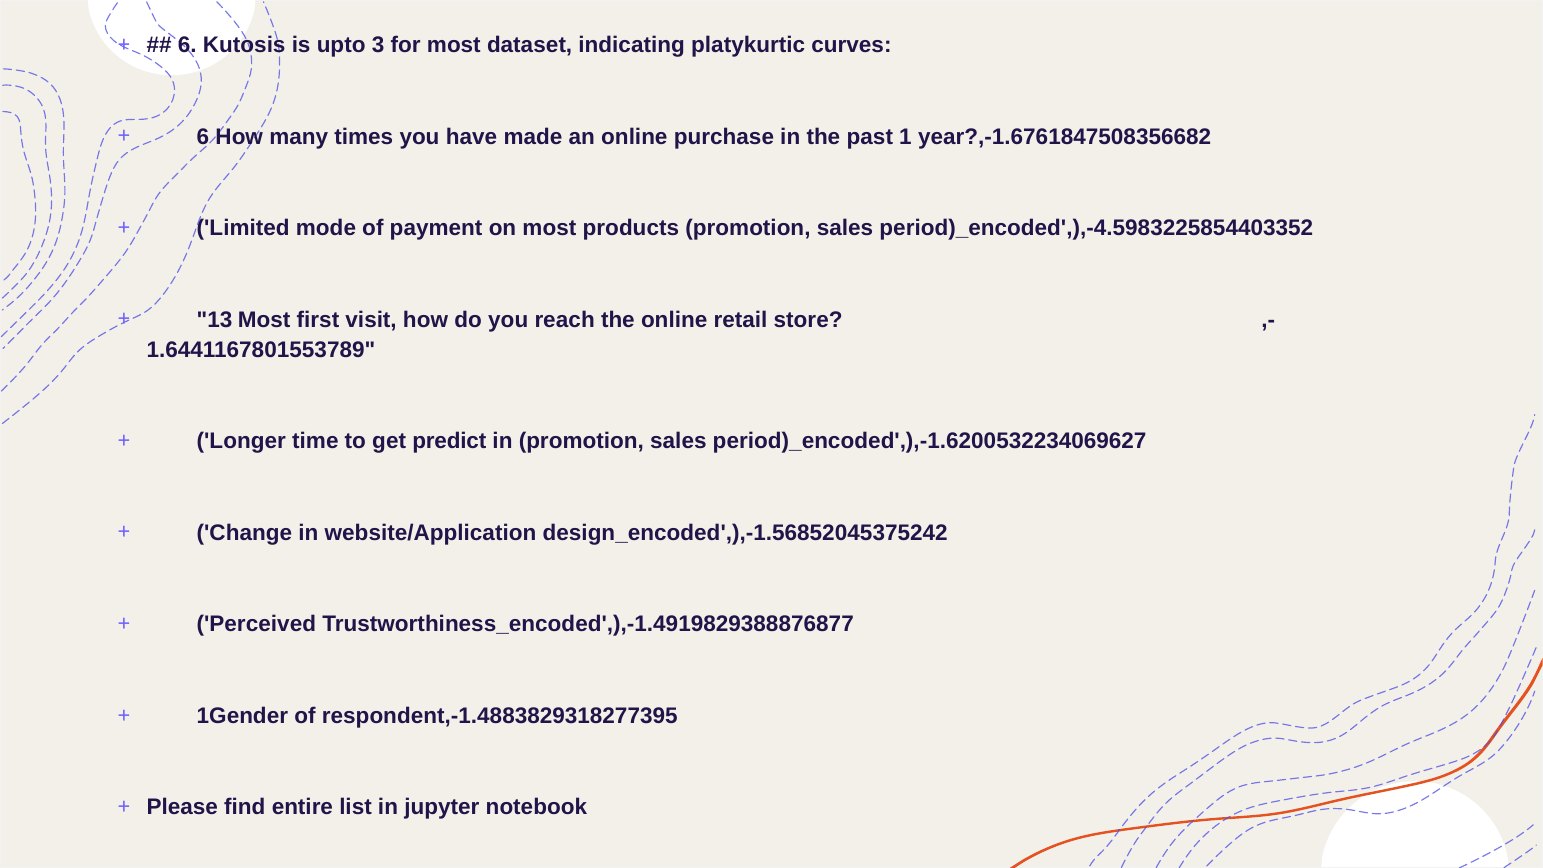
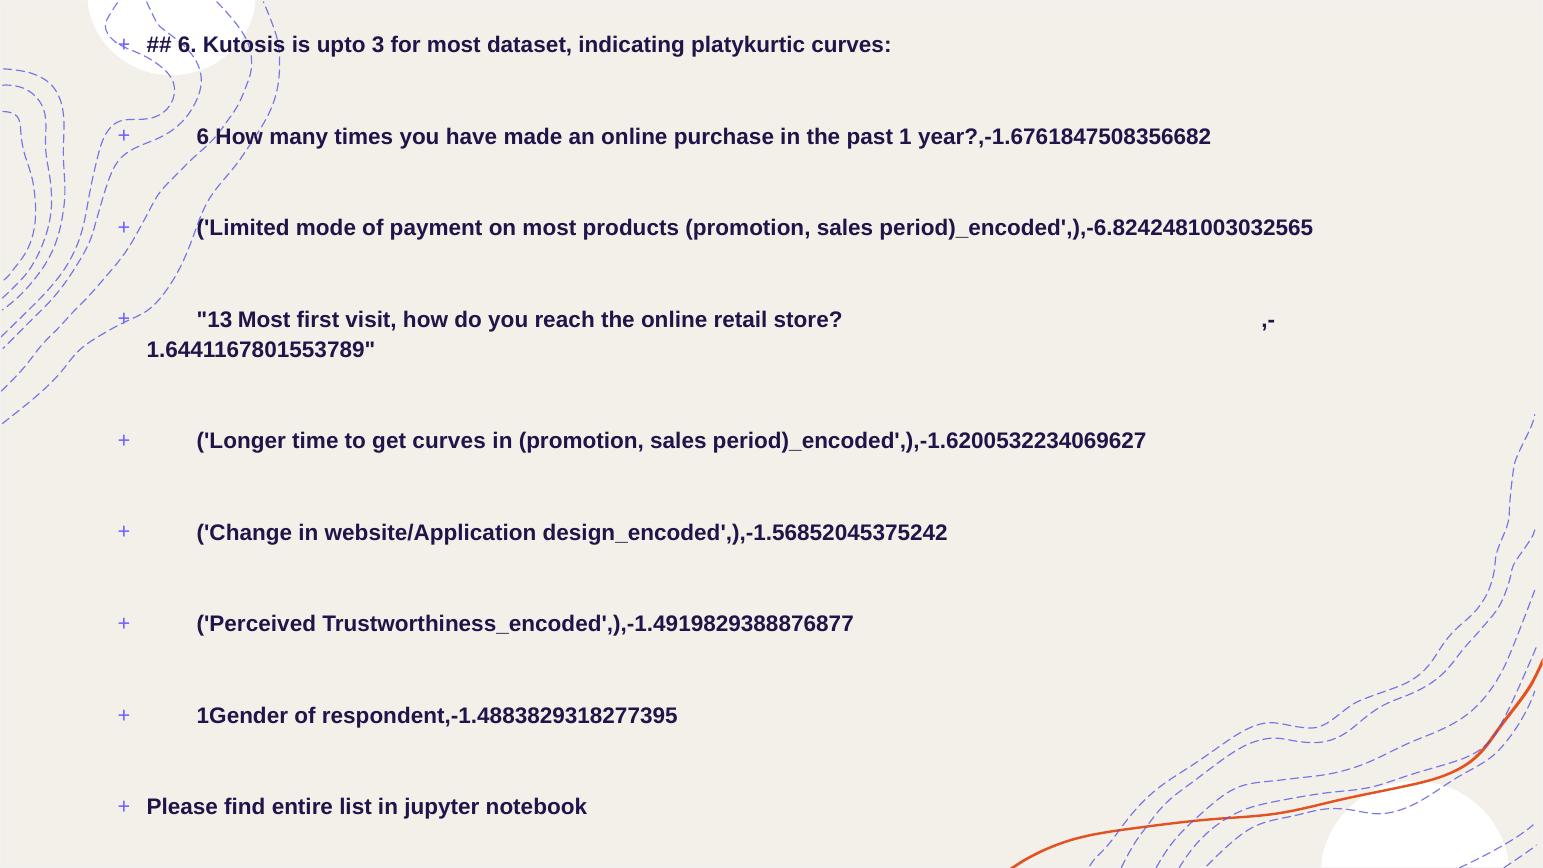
period)_encoded',),-4.5983225854403352: period)_encoded',),-4.5983225854403352 -> period)_encoded',),-6.8242481003032565 (1096, 228)
get predict: predict -> curves (449, 441)
